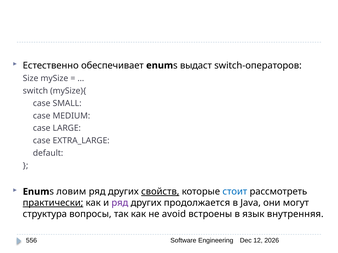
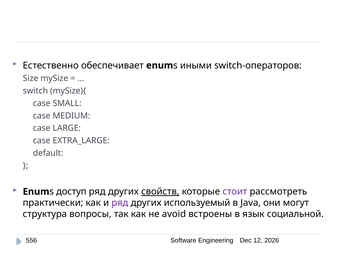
выдаст: выдаст -> иными (196, 66)
ловим: ловим -> доступ (71, 192)
стоит colour: blue -> purple (235, 192)
практически underline: present -> none (53, 203)
продолжается: продолжается -> используемый (197, 203)
внутренняя: внутренняя -> социальной (295, 215)
